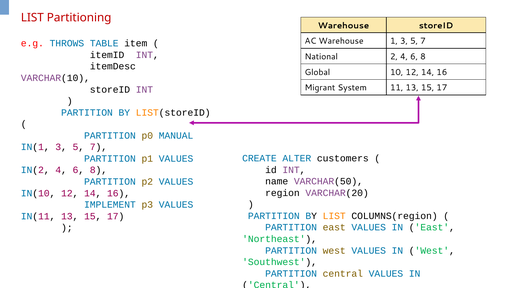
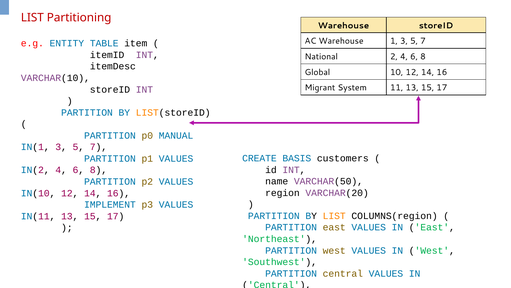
THROWS: THROWS -> ENTITY (67, 43)
ALTER: ALTER -> BASIS (297, 158)
